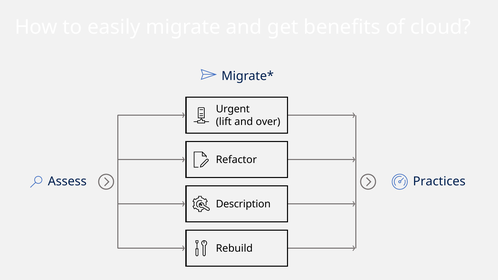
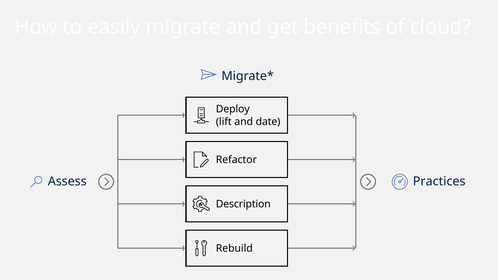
Urgent: Urgent -> Deploy (233, 109)
over: over -> date (268, 122)
